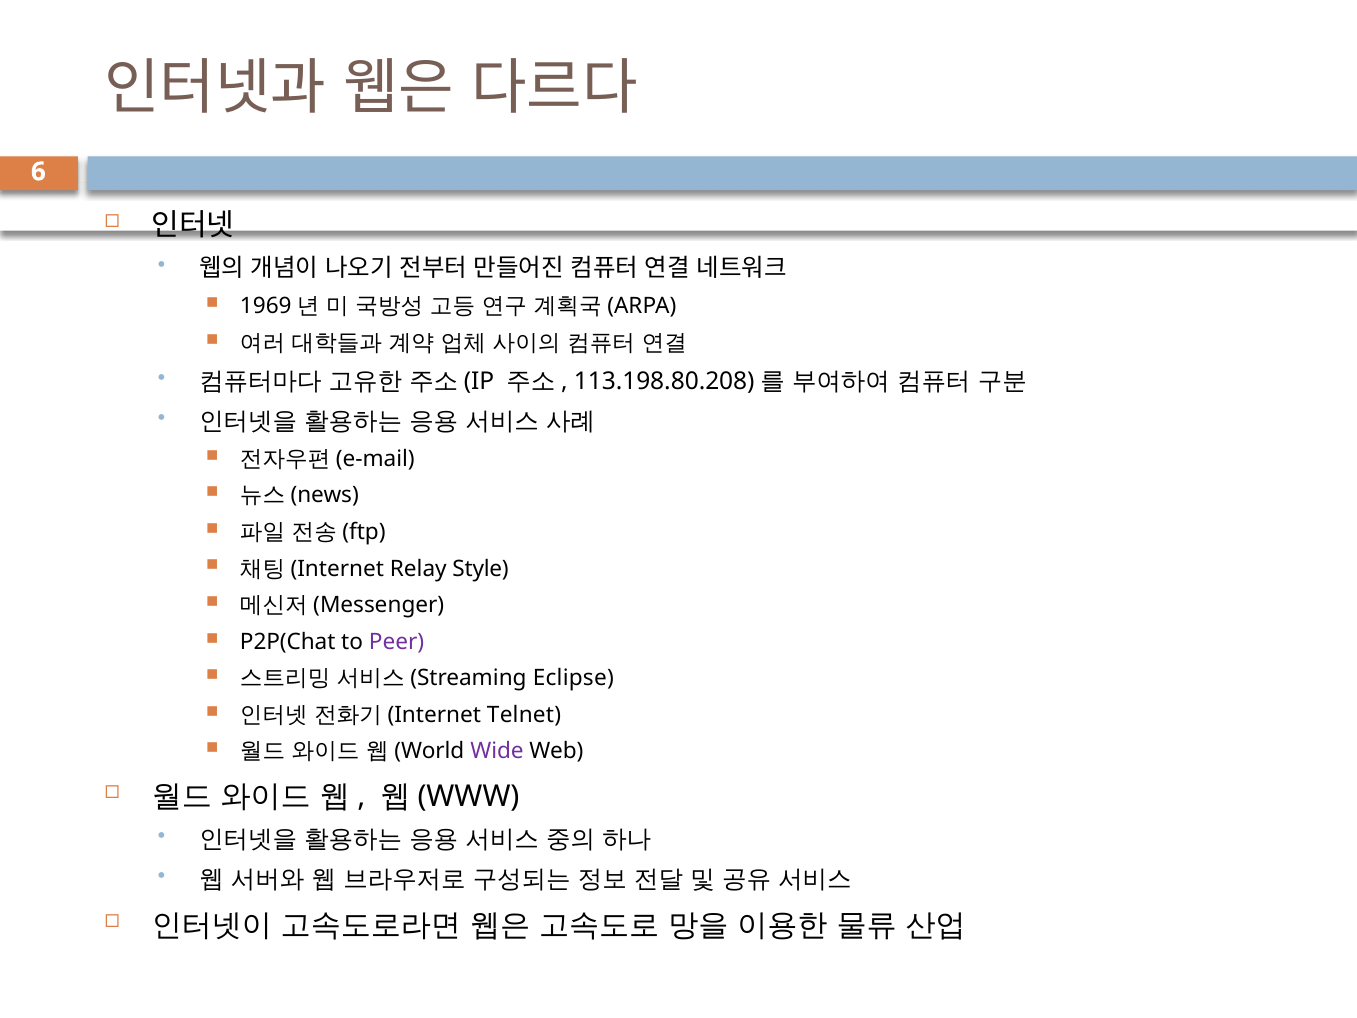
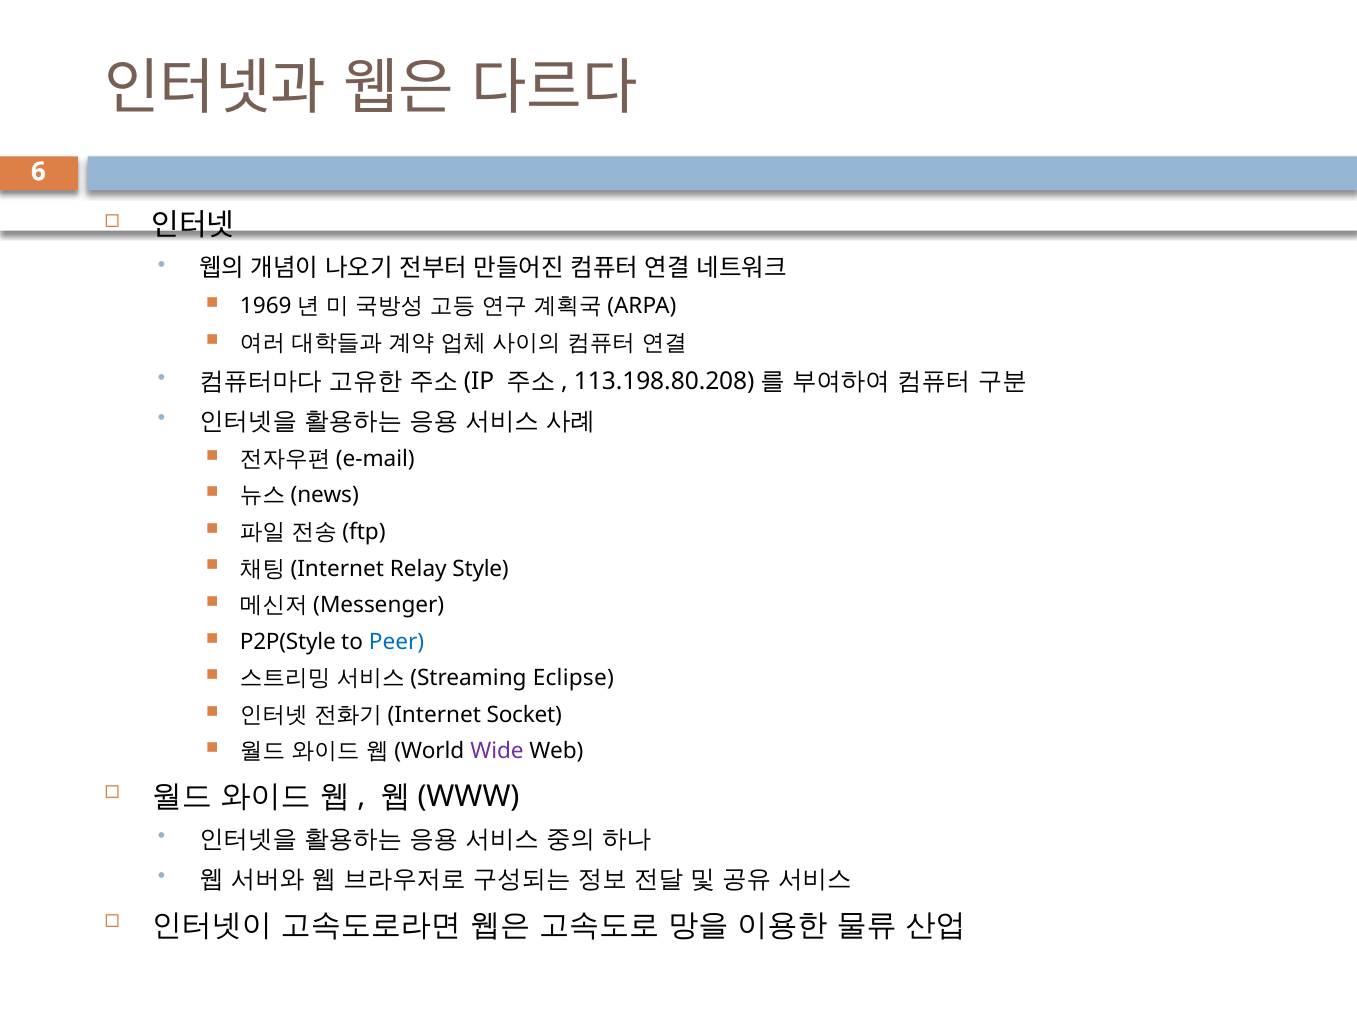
P2P(Chat: P2P(Chat -> P2P(Style (288, 642)
Peer colour: purple -> blue (397, 642)
Telnet: Telnet -> Socket (524, 715)
